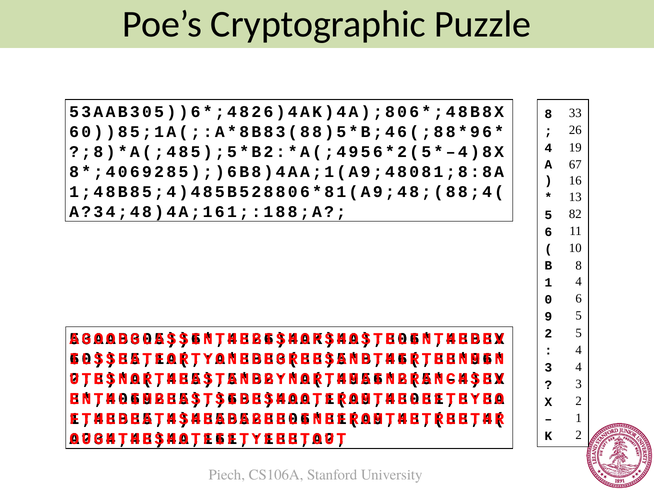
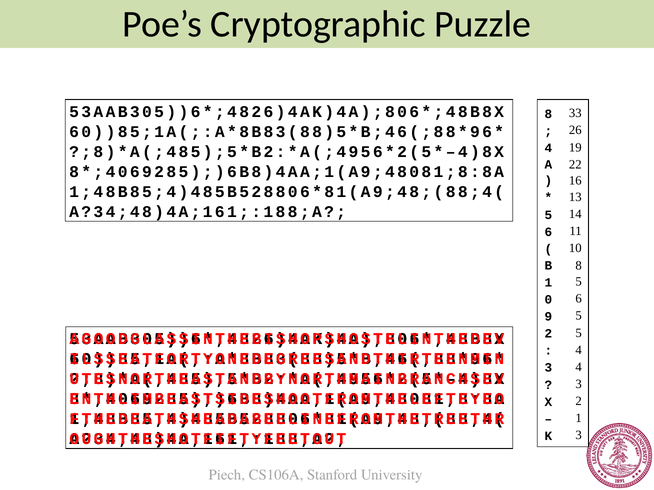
67: 67 -> 22 (575, 165)
82: 82 -> 14 (575, 214)
1 4: 4 -> 5 (579, 282)
K 2: 2 -> 3 (579, 436)
